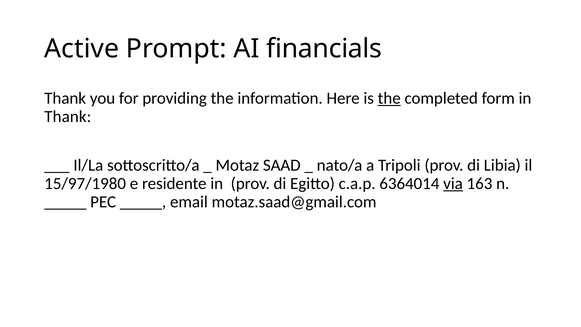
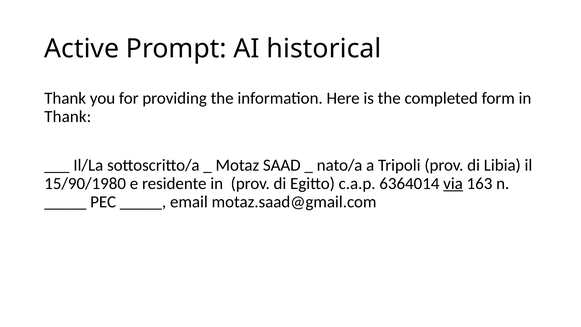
financials: financials -> historical (324, 49)
the underline: present -> none (389, 98)
15/97/1980: 15/97/1980 -> 15/90/1980 (85, 184)
